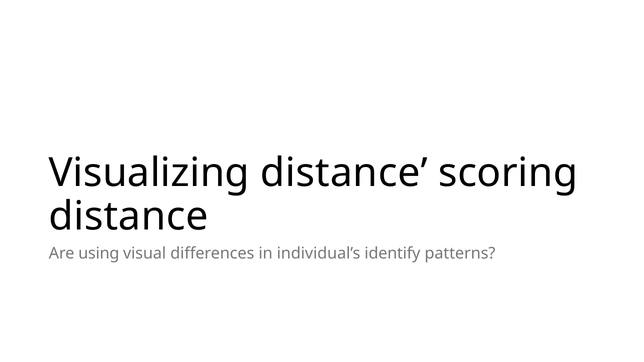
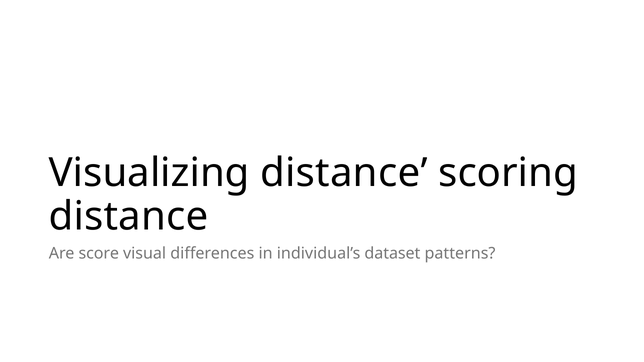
using: using -> score (99, 253)
identify: identify -> dataset (392, 253)
